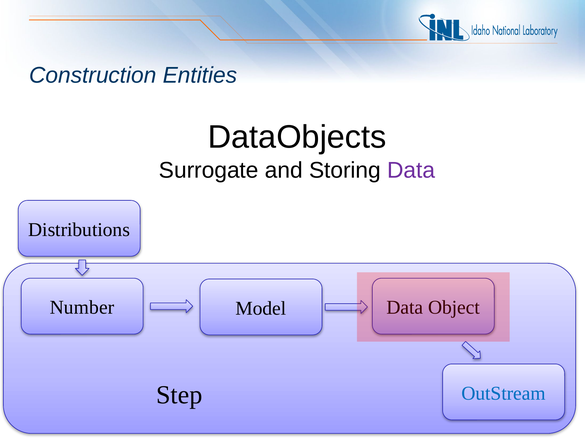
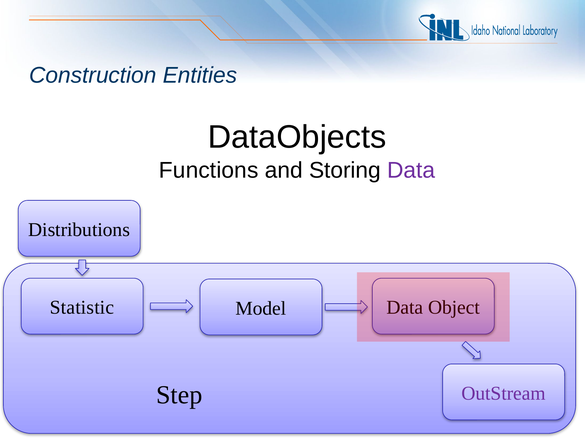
Surrogate: Surrogate -> Functions (209, 170)
Number: Number -> Statistic (82, 307)
OutStream colour: blue -> purple (504, 393)
